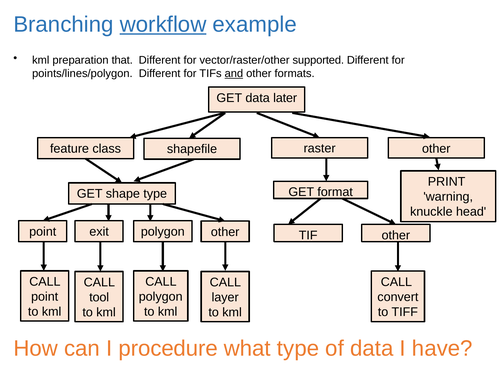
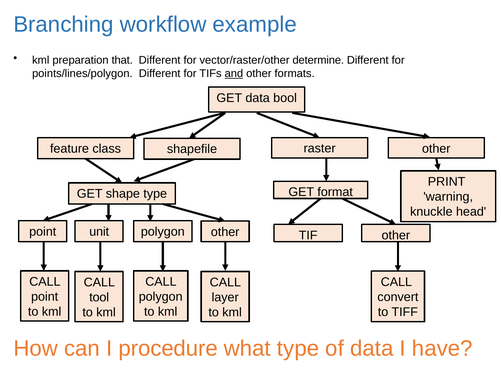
workflow underline: present -> none (163, 25)
supported: supported -> determine (318, 60)
later: later -> bool (285, 98)
exit: exit -> unit (99, 231)
